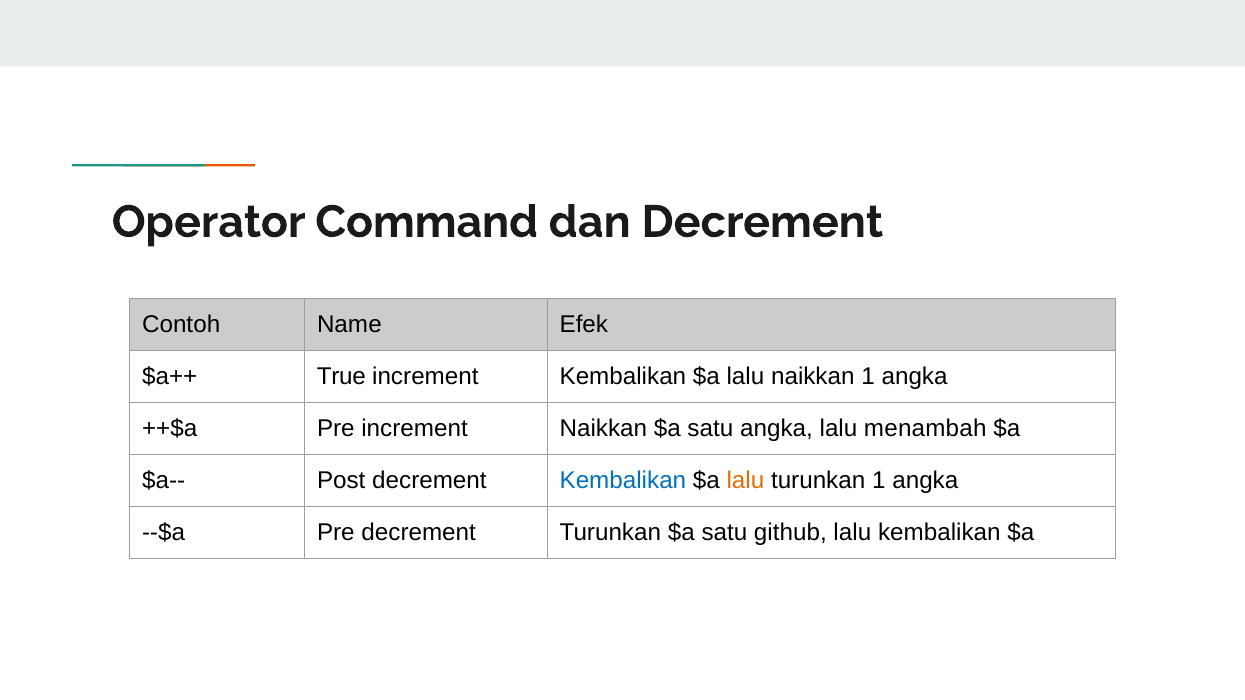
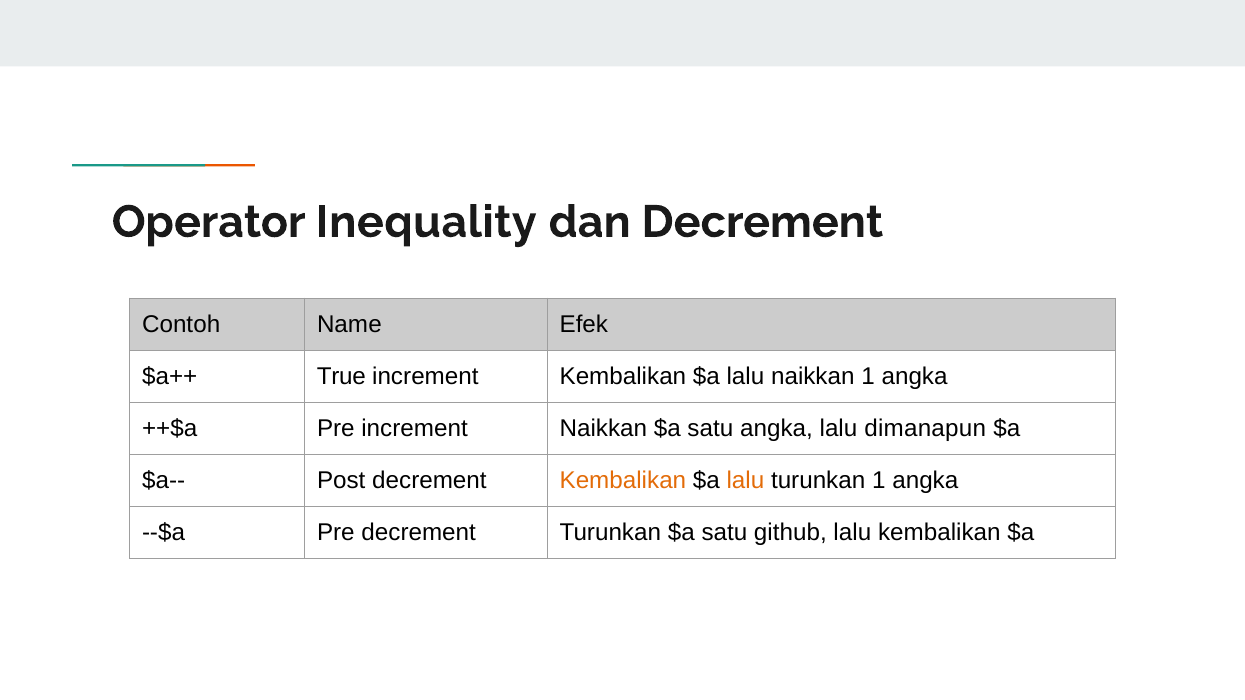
Command: Command -> Inequality (426, 222)
menambah: menambah -> dimanapun (925, 429)
Kembalikan colour: blue -> orange (623, 481)
